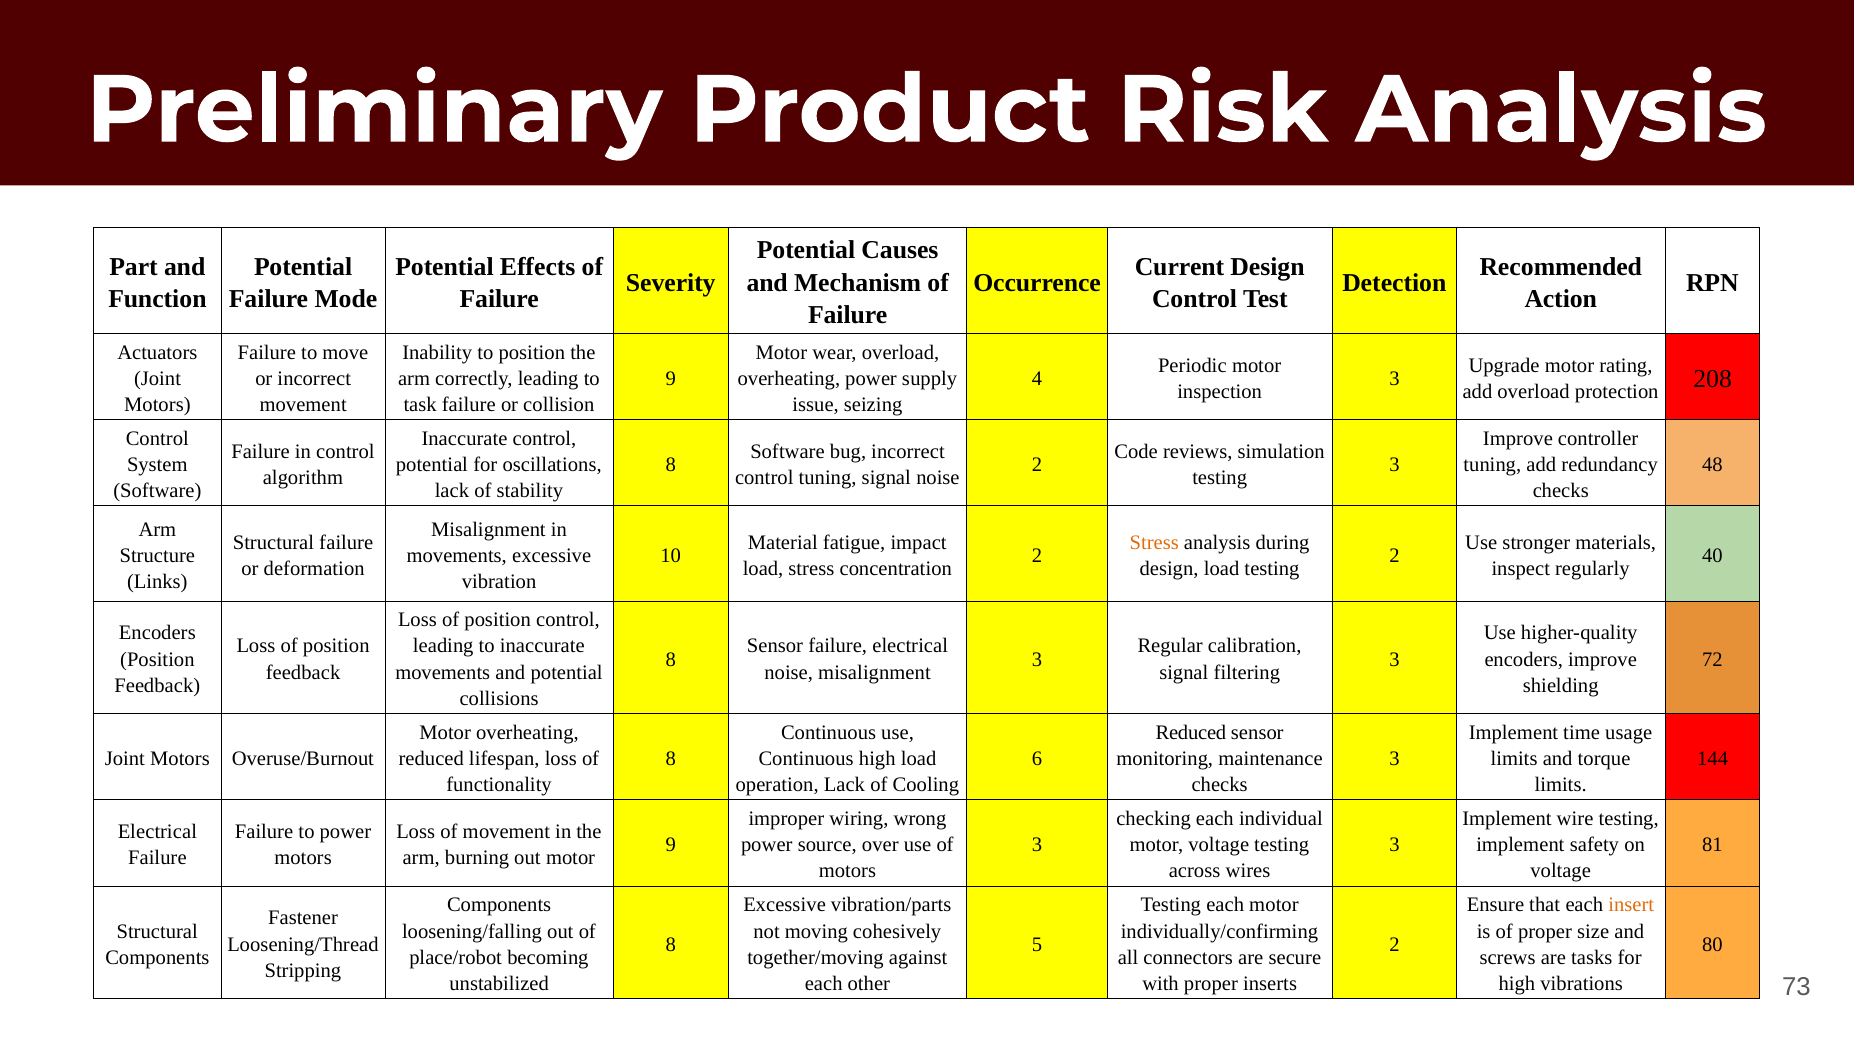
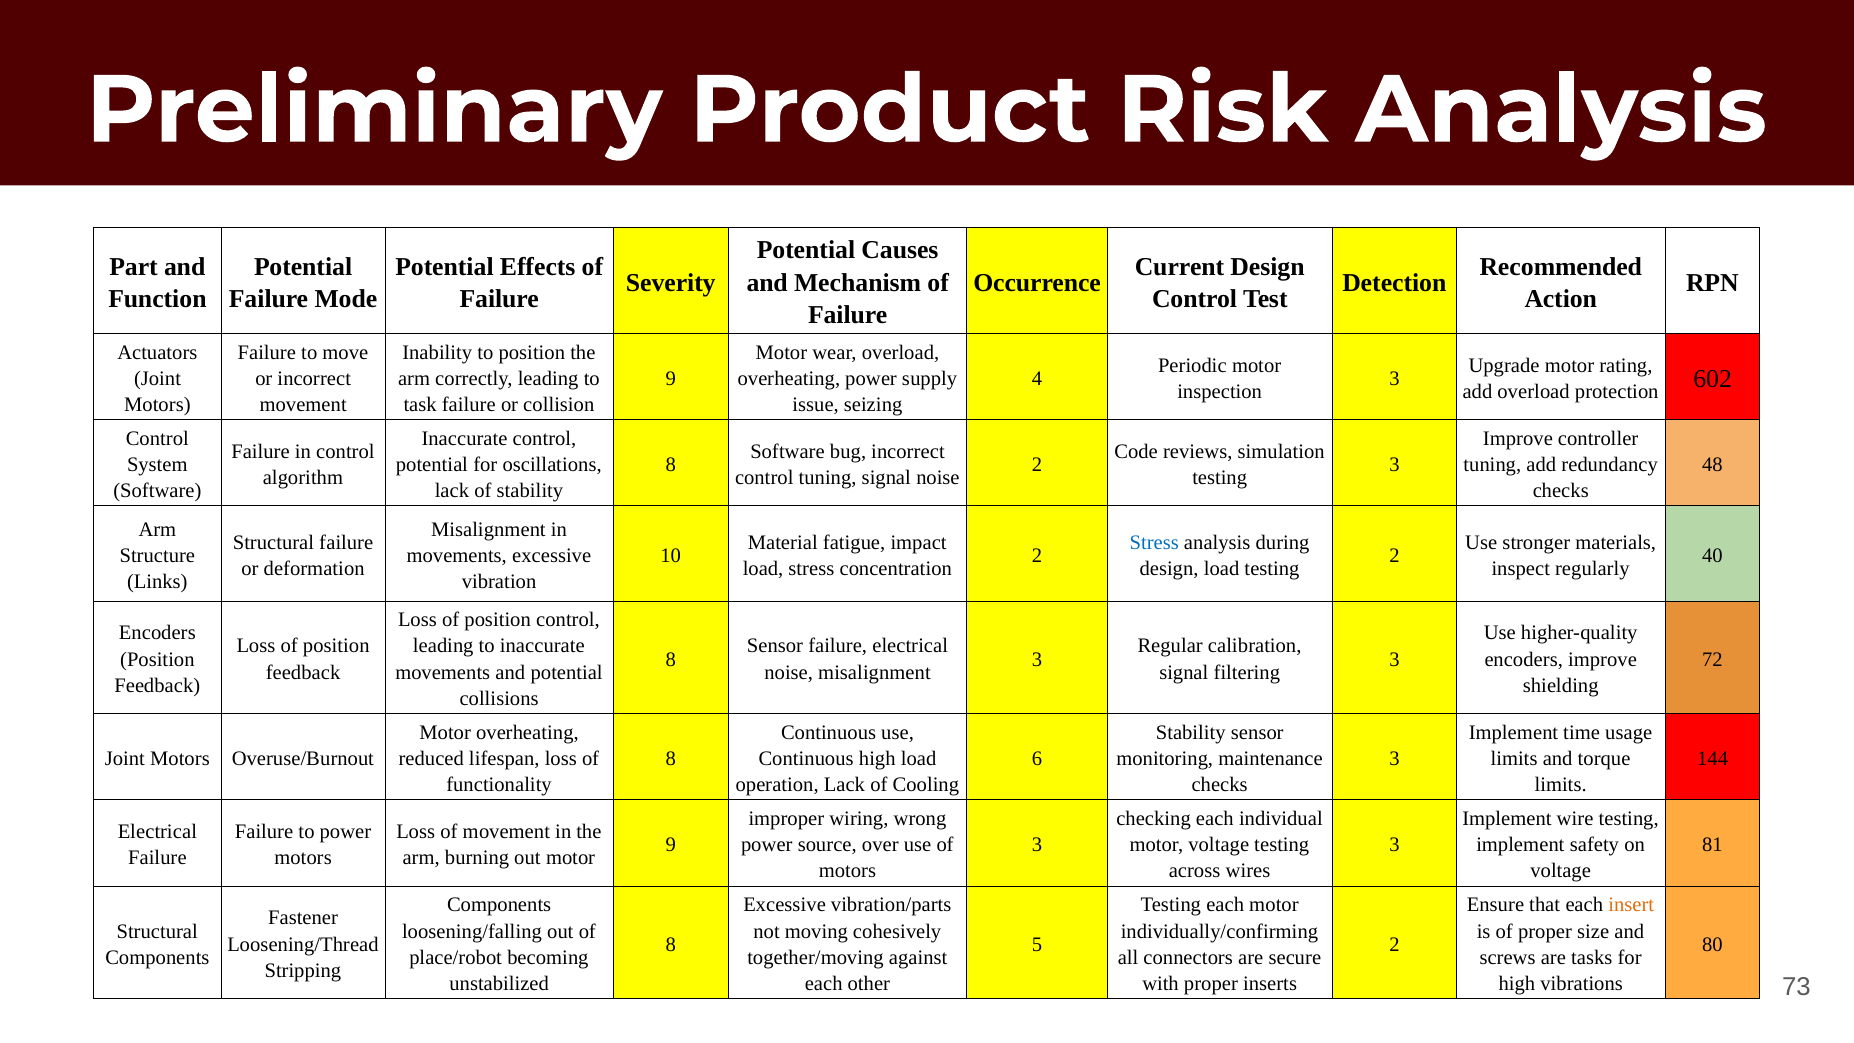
208: 208 -> 602 (1713, 379)
Stress colour: orange -> blue (1154, 542)
Reduced: Reduced -> Stability (1191, 732)
